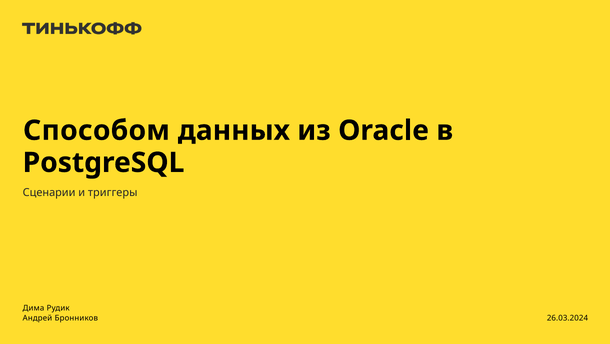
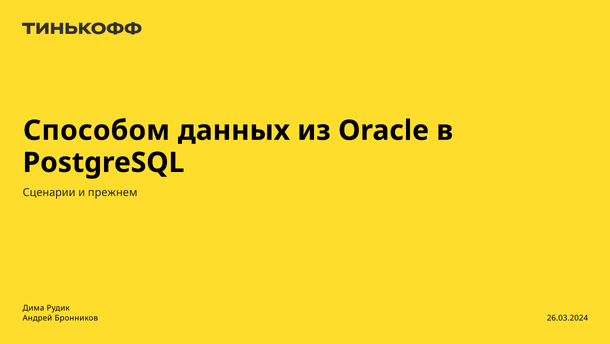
триггеры: триггеры -> прежнем (113, 193)
